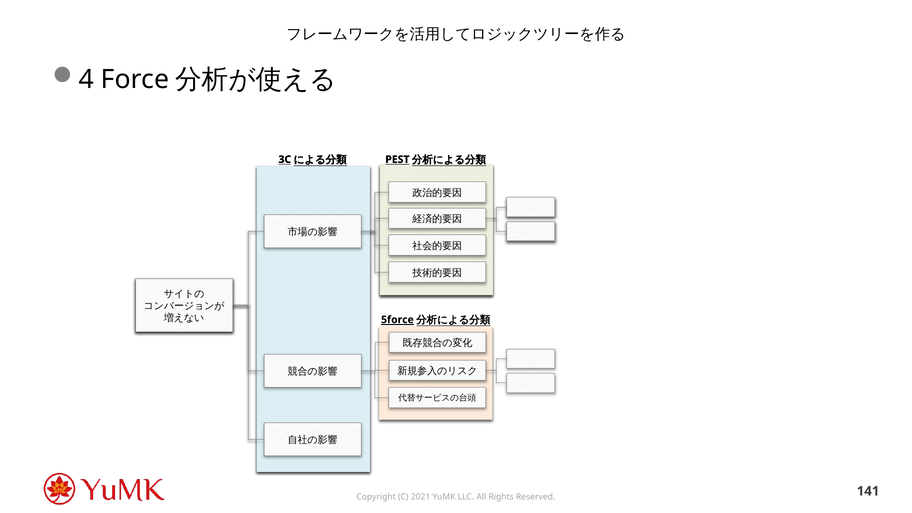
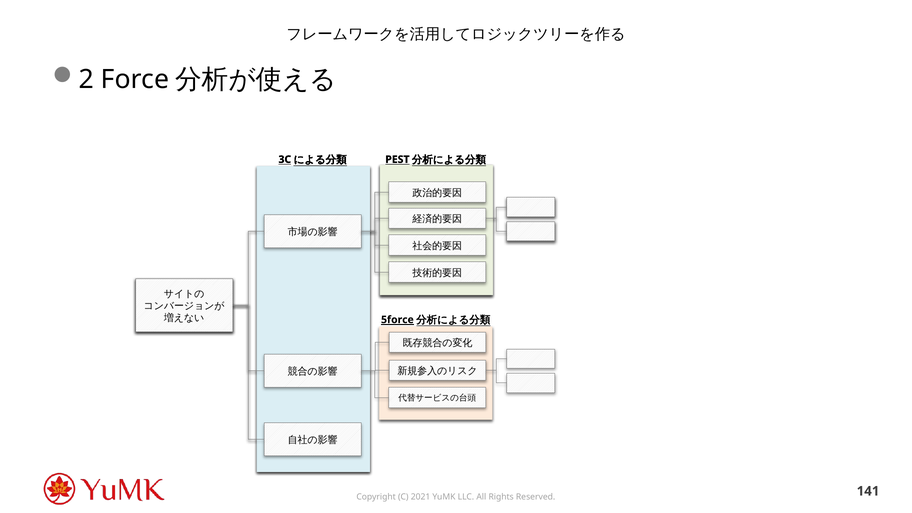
4: 4 -> 2 (87, 80)
